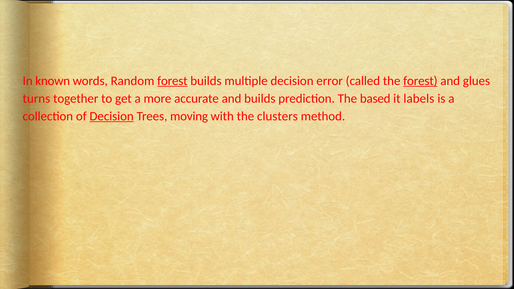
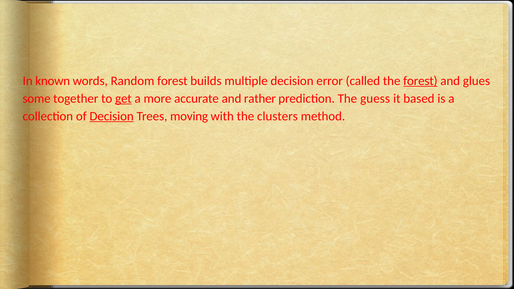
forest underline: present -> none (172, 81)
turns: turns -> some (37, 99)
get underline: none -> present (123, 99)
and builds: builds -> rather (260, 99)
based: based -> guess (375, 99)
labels: labels -> based (419, 99)
